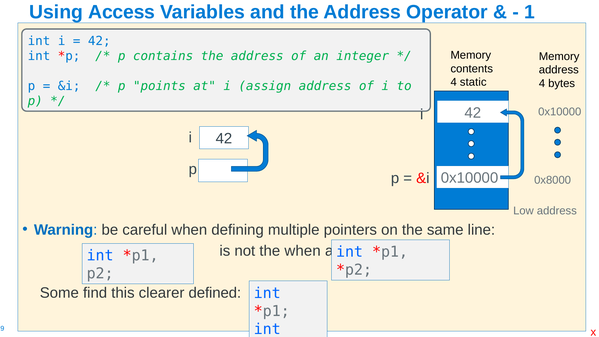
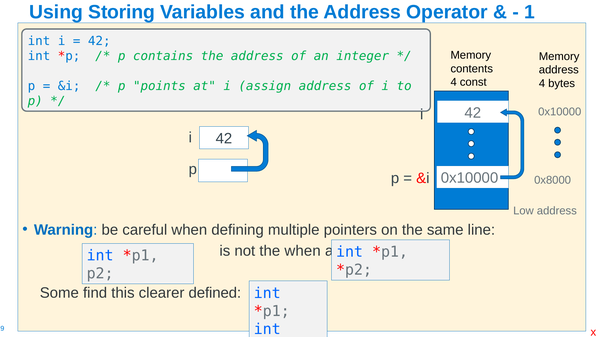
Access: Access -> Storing (122, 12)
static: static -> const (473, 82)
